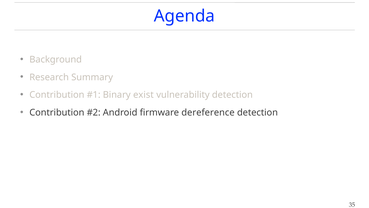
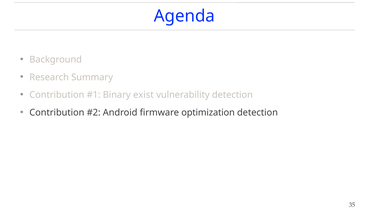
dereference: dereference -> optimization (208, 112)
